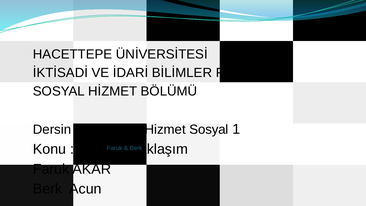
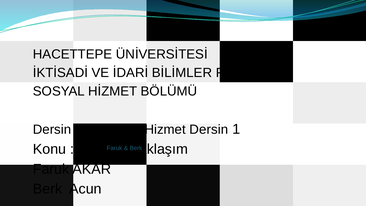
Hizmet Sosyal: Sosyal -> Dersin (209, 129)
